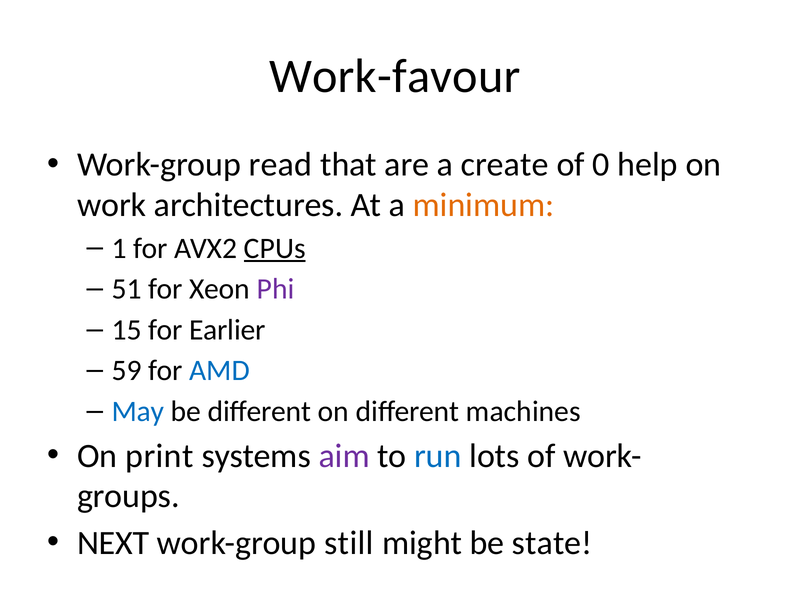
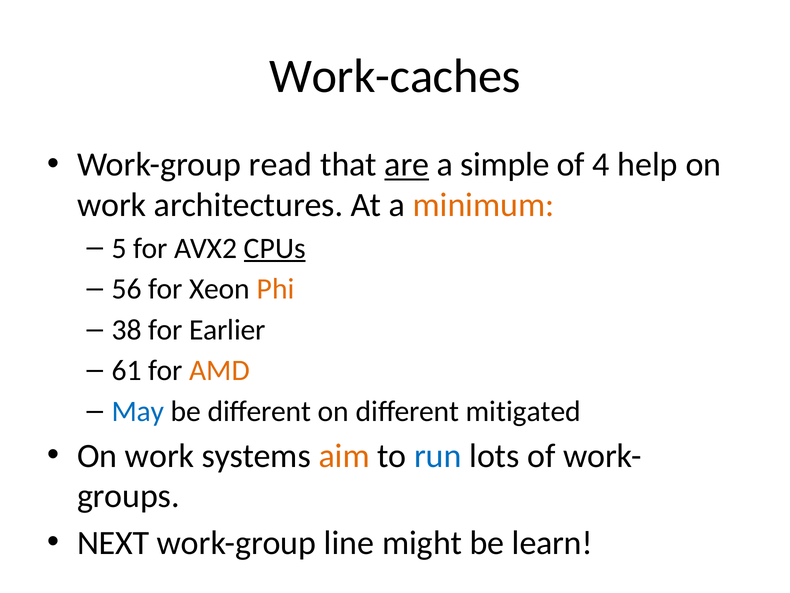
Work-favour: Work-favour -> Work-caches (395, 76)
are underline: none -> present (407, 165)
create: create -> simple (505, 165)
0: 0 -> 4 (601, 165)
1: 1 -> 5 (119, 248)
51: 51 -> 56 (127, 289)
Phi colour: purple -> orange (276, 289)
15: 15 -> 38 (127, 330)
59: 59 -> 61 (127, 370)
AMD colour: blue -> orange (220, 370)
machines: machines -> mitigated (523, 411)
print: print -> work (160, 455)
aim colour: purple -> orange (344, 455)
still: still -> line (349, 543)
state: state -> learn (552, 543)
